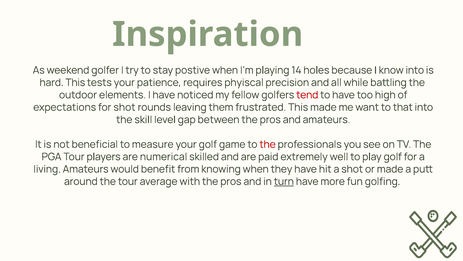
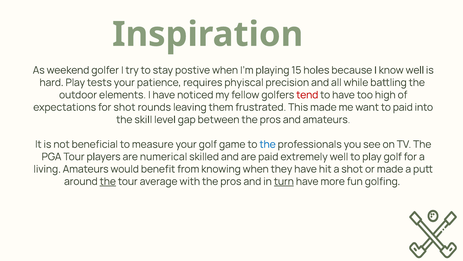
14: 14 -> 15 (296, 70)
know into: into -> well (415, 70)
hard This: This -> Play (75, 82)
to that: that -> paid (403, 107)
the colour: red -> blue (268, 144)
the underline: none -> present (108, 181)
